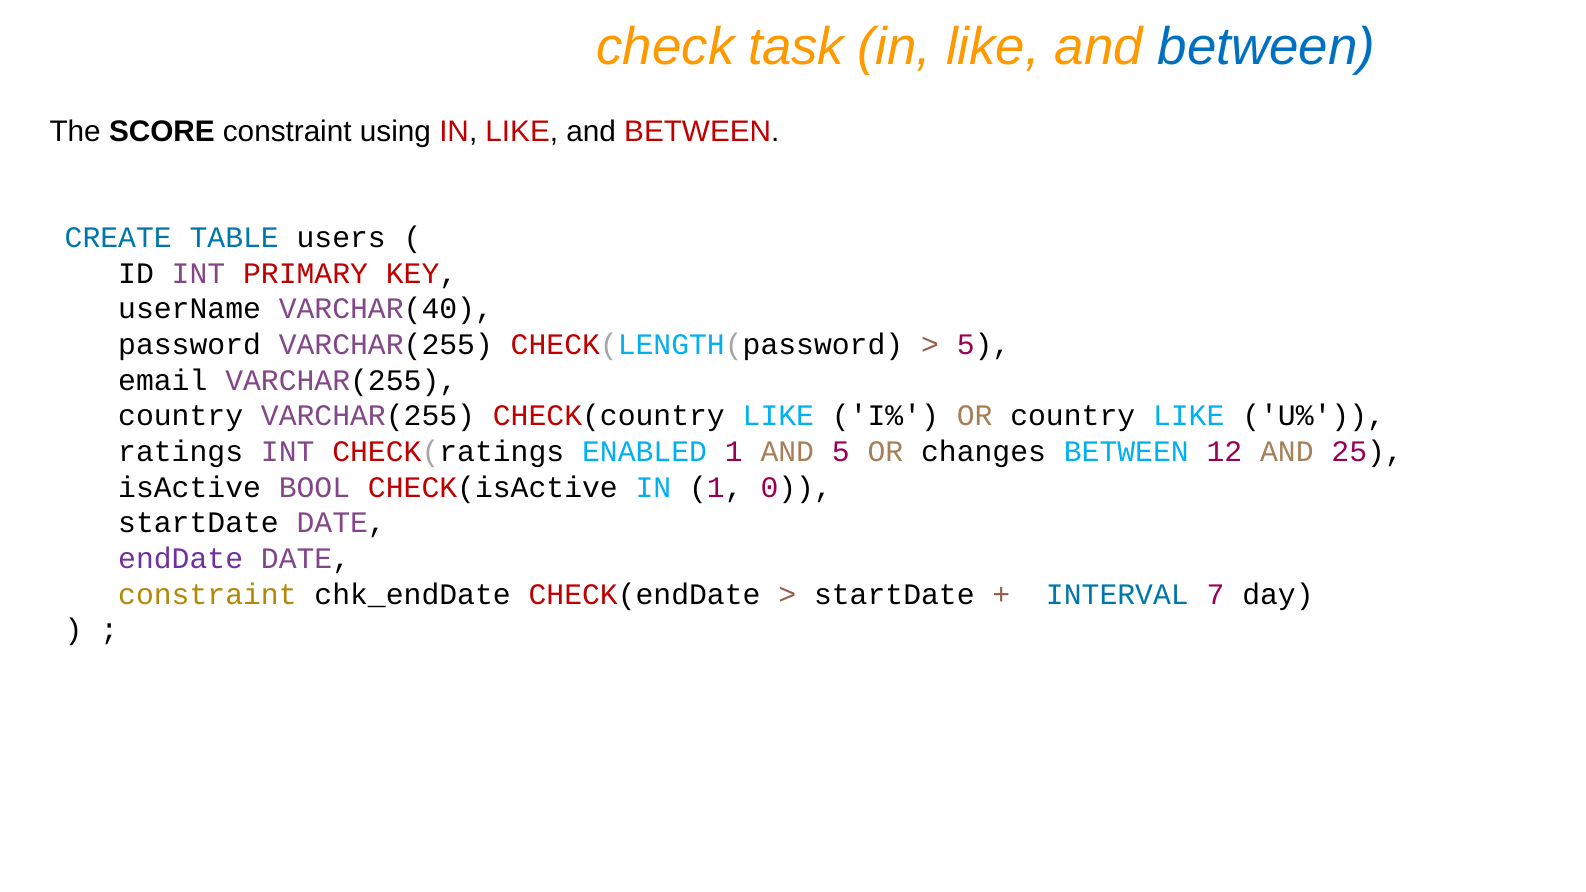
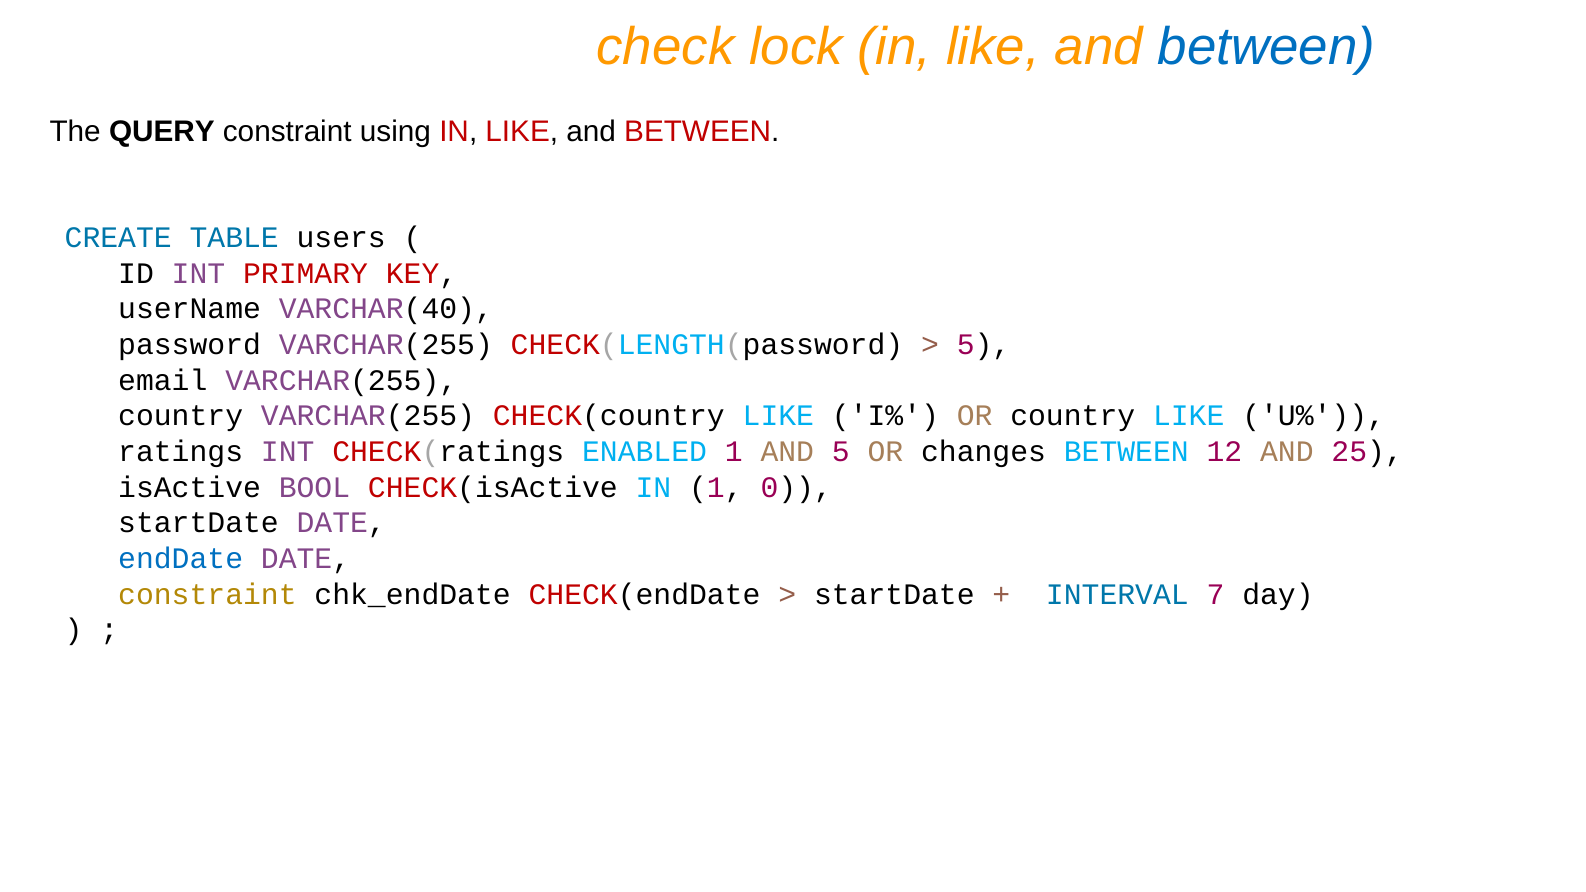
task: task -> lock (796, 47)
SCORE: SCORE -> QUERY (162, 132)
endDate colour: purple -> blue (181, 559)
